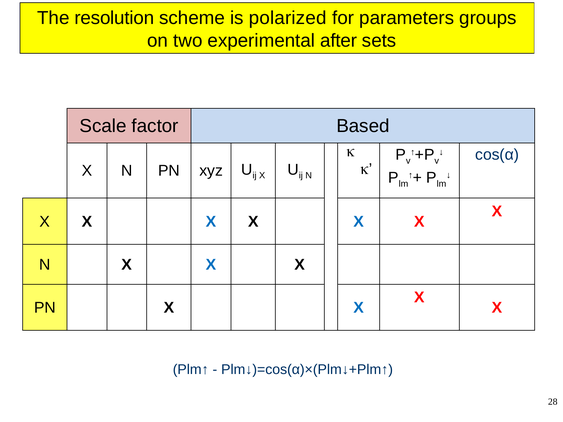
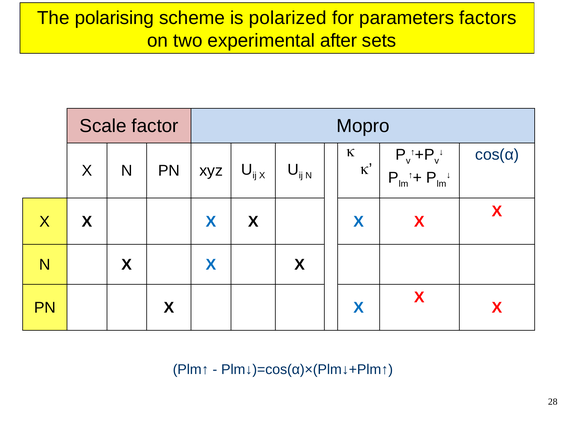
resolution: resolution -> polarising (114, 18)
groups: groups -> factors (488, 18)
Based: Based -> Mopro (363, 126)
